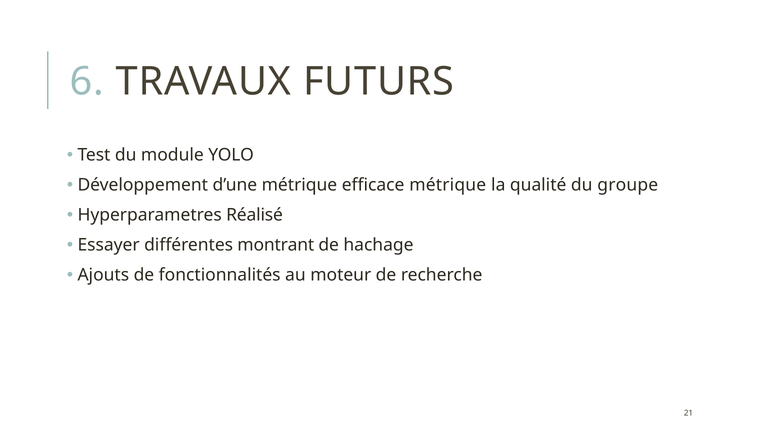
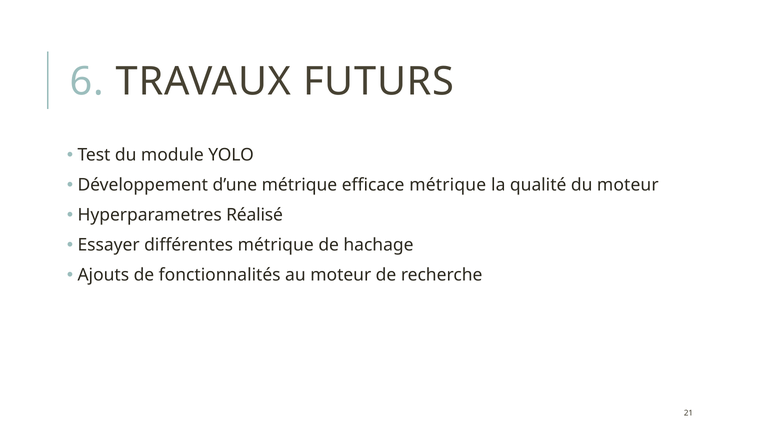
du groupe: groupe -> moteur (628, 185)
différentes montrant: montrant -> métrique (276, 245)
